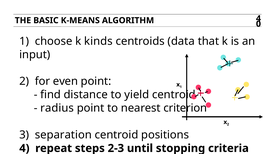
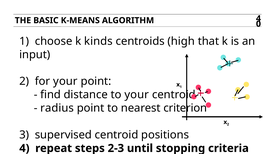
data: data -> high (181, 41)
for even: even -> your (65, 82)
to yield: yield -> your (137, 95)
separation: separation -> supervised (63, 135)
